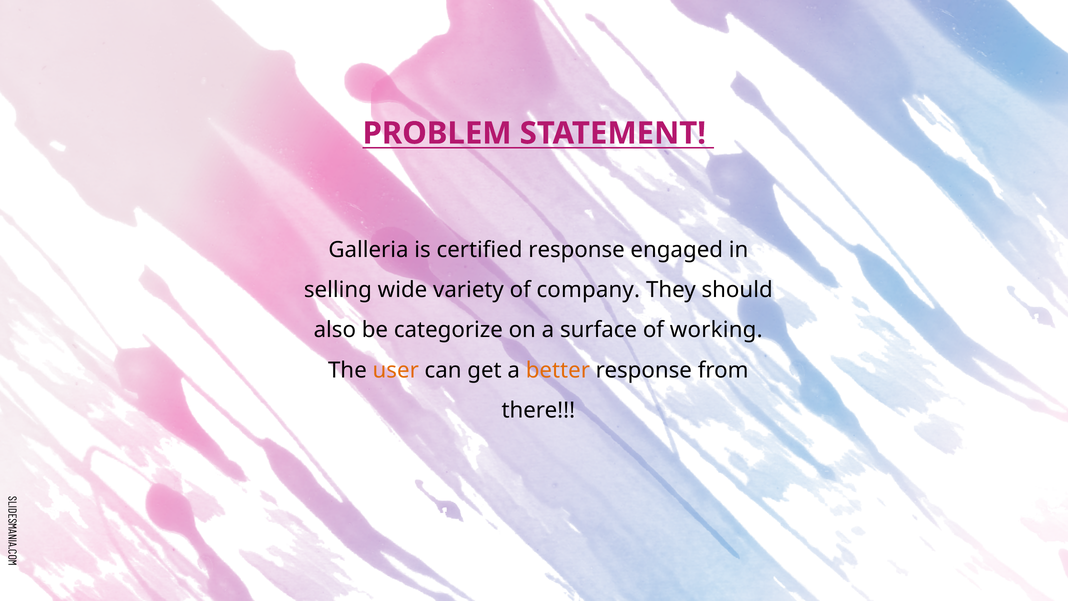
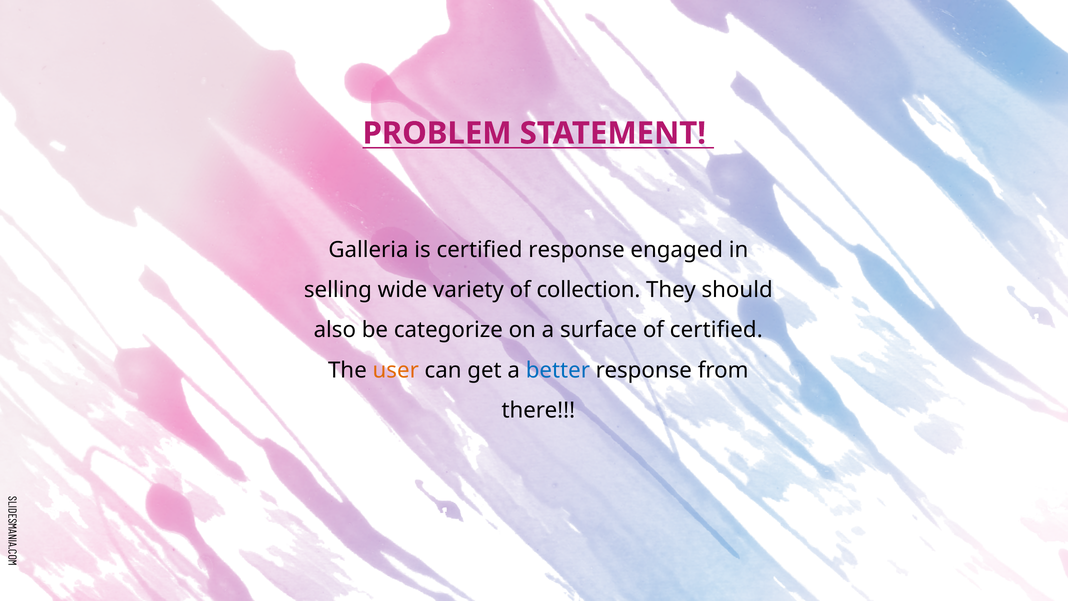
company: company -> collection (588, 290)
of working: working -> certified (716, 330)
better colour: orange -> blue (558, 370)
